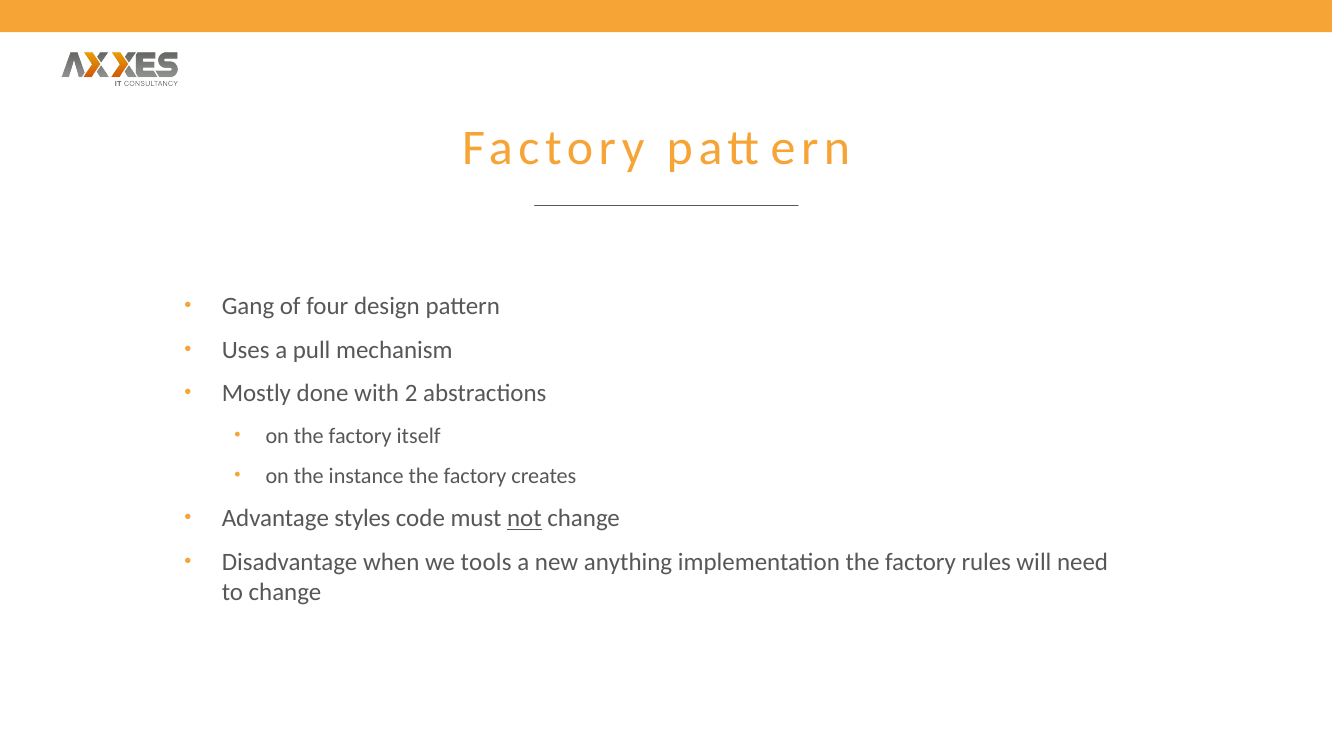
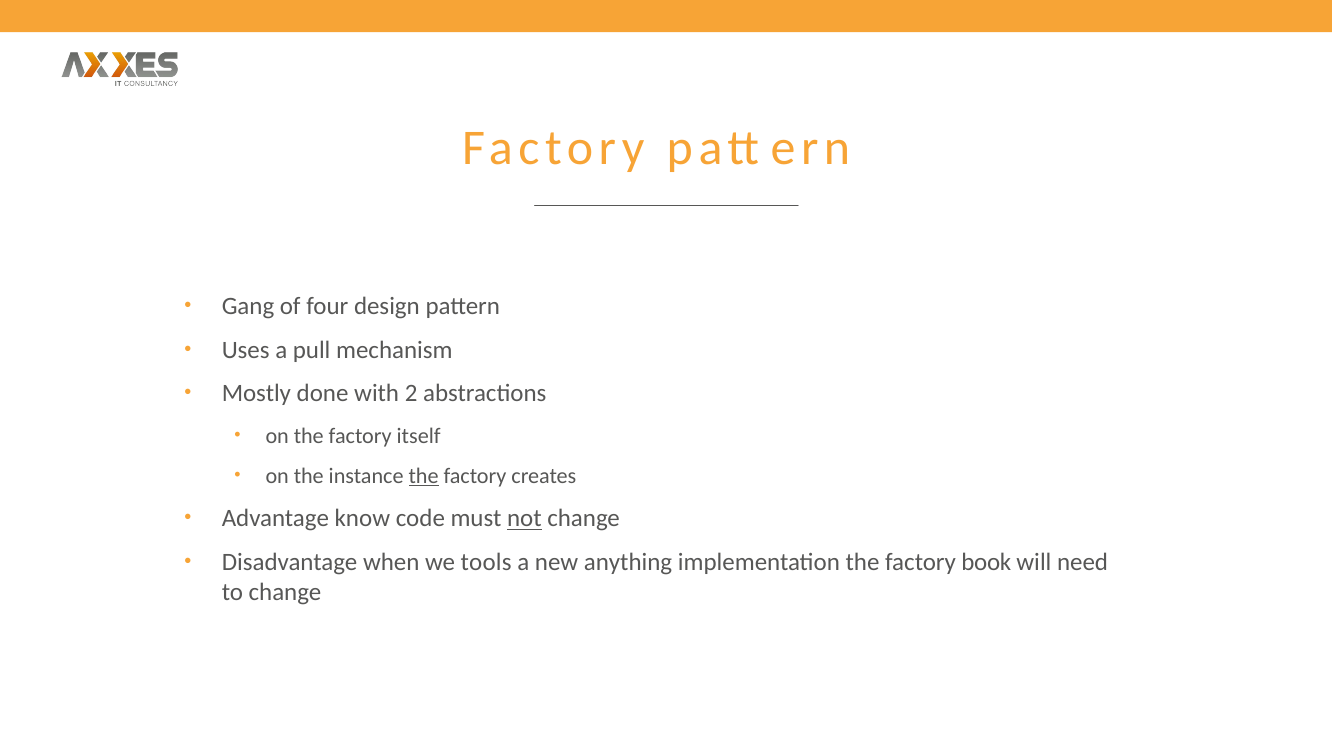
the underline: none -> present (424, 476)
styles: styles -> know (362, 519)
rules: rules -> book (986, 563)
